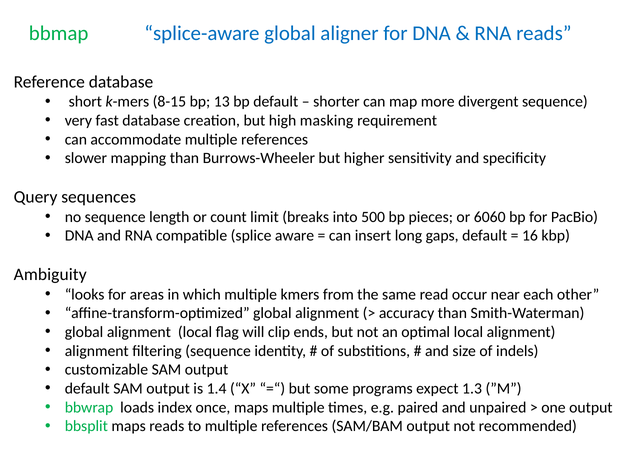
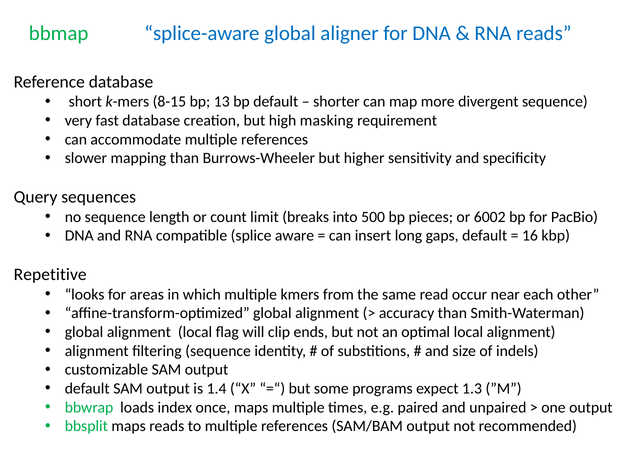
6060: 6060 -> 6002 (490, 217)
Ambiguity: Ambiguity -> Repetitive (50, 275)
